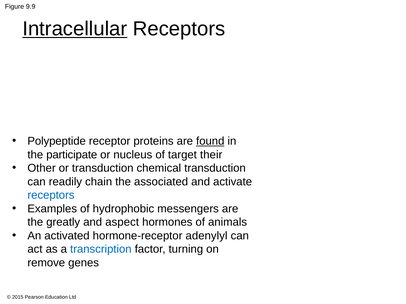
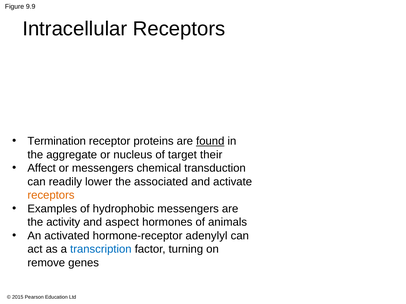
Intracellular underline: present -> none (75, 29)
Polypeptide: Polypeptide -> Termination (57, 141)
participate: participate -> aggregate (72, 155)
Other: Other -> Affect (42, 168)
or transduction: transduction -> messengers (103, 168)
chain: chain -> lower (99, 182)
receptors colour: blue -> orange (51, 196)
greatly: greatly -> activity (63, 223)
